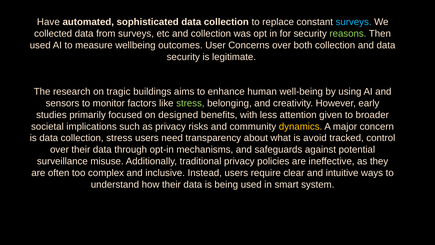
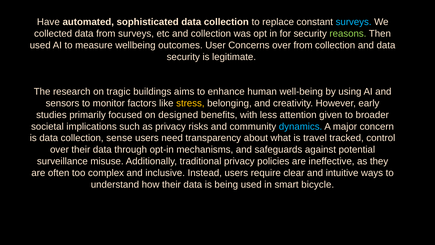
over both: both -> from (303, 45)
stress colour: light green -> yellow (190, 103)
dynamics colour: yellow -> light blue (301, 126)
collection stress: stress -> sense (119, 138)
avoid: avoid -> travel (315, 138)
system: system -> bicycle (318, 184)
